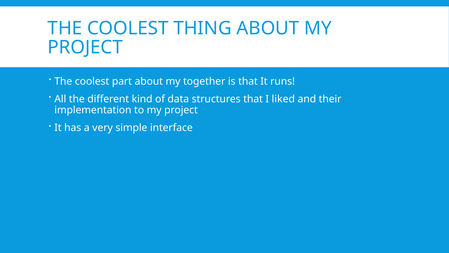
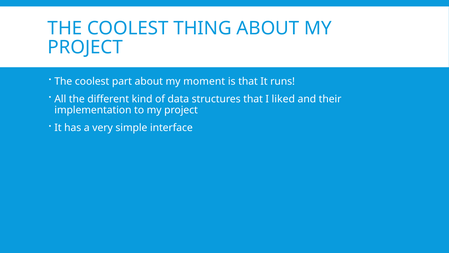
together: together -> moment (204, 81)
